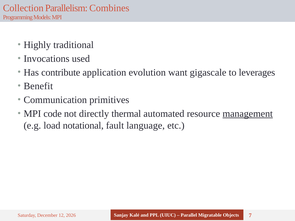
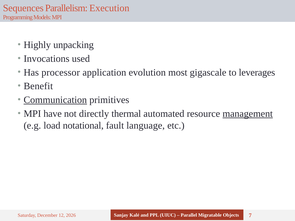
Collection: Collection -> Sequences (23, 8)
Combines: Combines -> Execution (109, 8)
traditional: traditional -> unpacking (74, 45)
contribute: contribute -> processor (61, 72)
want: want -> most (178, 72)
Communication underline: none -> present (55, 100)
code: code -> have (53, 114)
